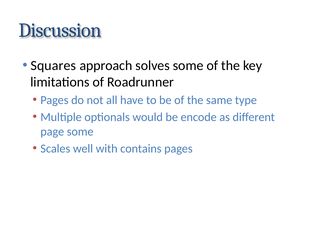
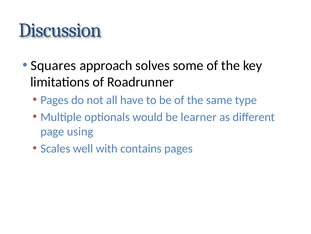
encode: encode -> learner (199, 117)
page some: some -> using (80, 131)
